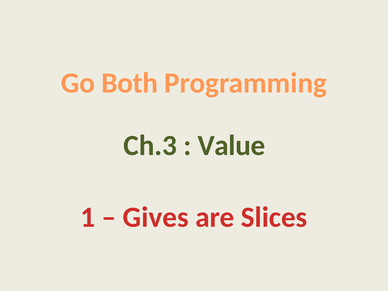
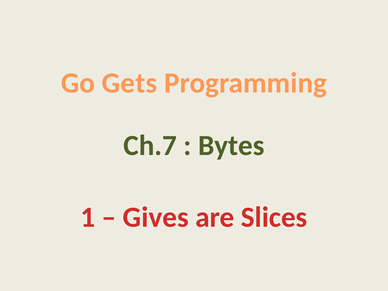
Both: Both -> Gets (129, 83)
Ch.3: Ch.3 -> Ch.7 (150, 145)
Value: Value -> Bytes (231, 145)
